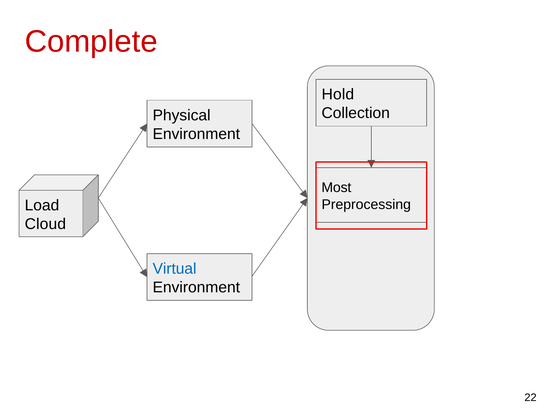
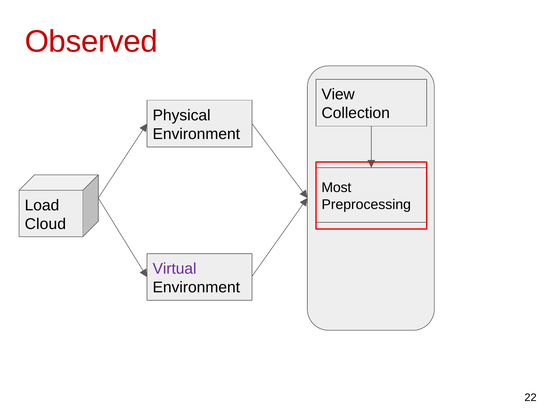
Complete: Complete -> Observed (91, 42)
Hold: Hold -> View (338, 95)
Virtual colour: blue -> purple (175, 269)
